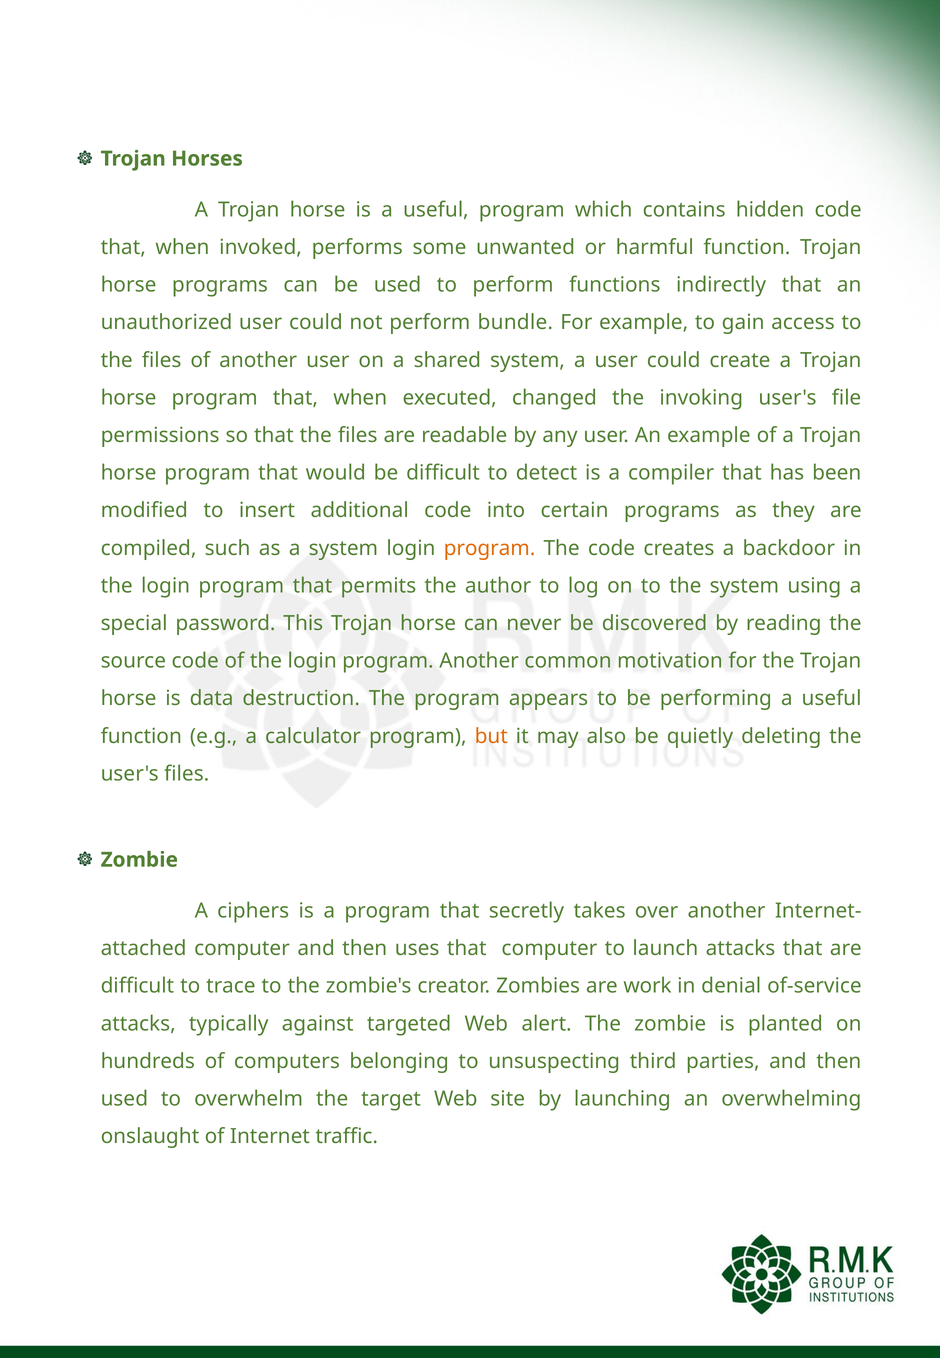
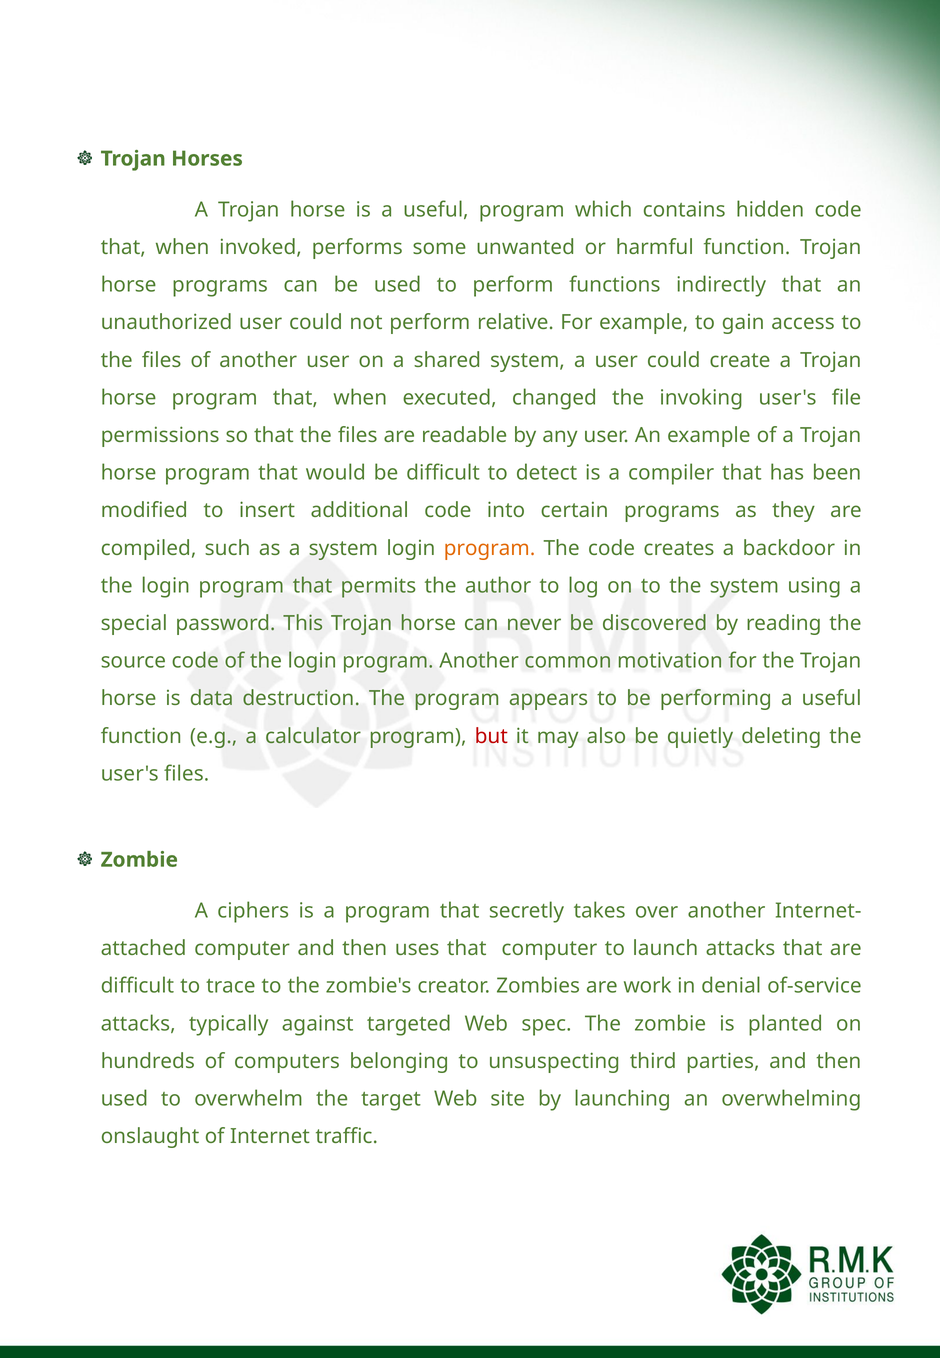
bundle: bundle -> relative (516, 322)
but colour: orange -> red (491, 736)
alert: alert -> spec (547, 1023)
